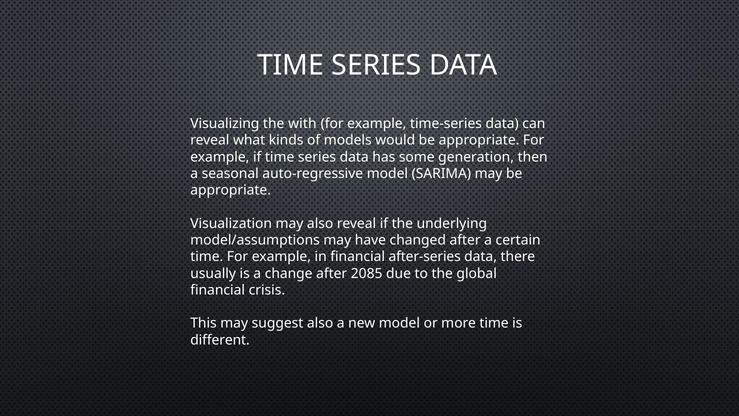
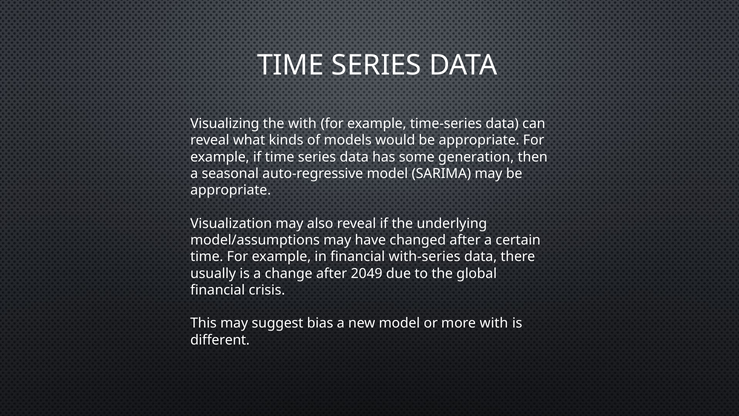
after-series: after-series -> with-series (425, 257)
2085: 2085 -> 2049 (367, 273)
suggest also: also -> bias (320, 323)
more time: time -> with (494, 323)
